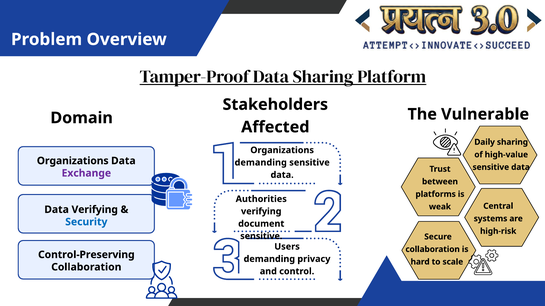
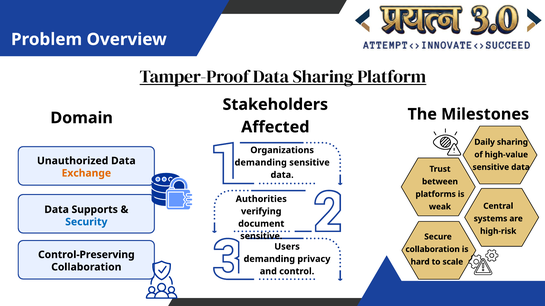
Vulnerable: Vulnerable -> Milestones (485, 114)
Organizations: Organizations -> Unauthorized (73, 161)
Exchange colour: purple -> orange (86, 173)
Data Verifying: Verifying -> Supports (95, 210)
